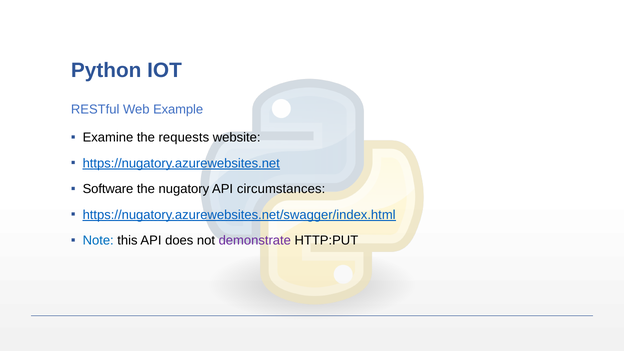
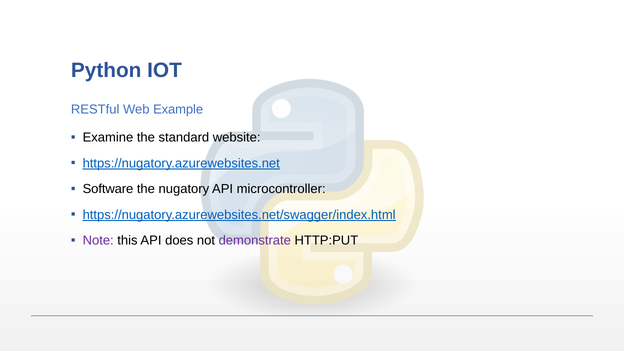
requests: requests -> standard (184, 137)
circumstances: circumstances -> microcontroller (281, 189)
Note colour: blue -> purple (98, 240)
